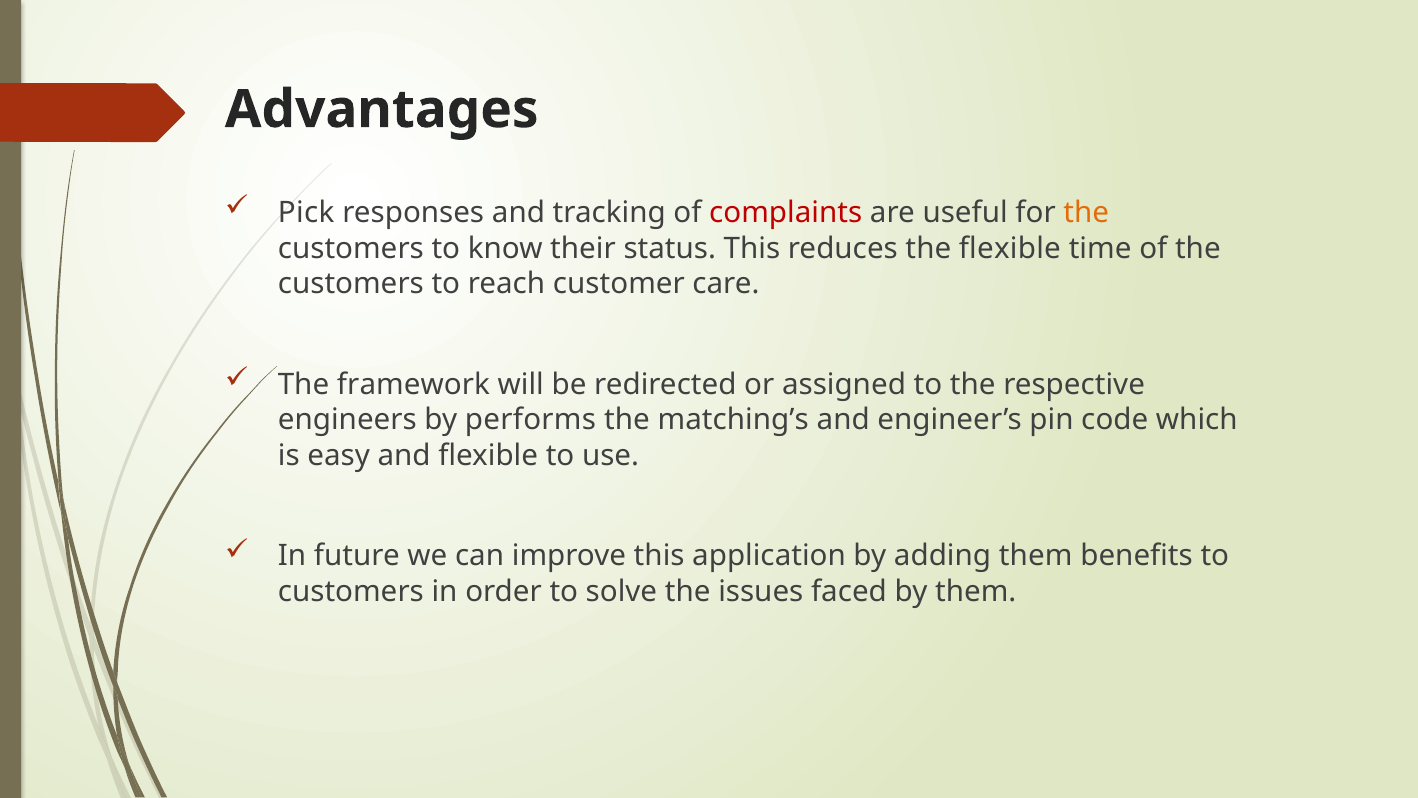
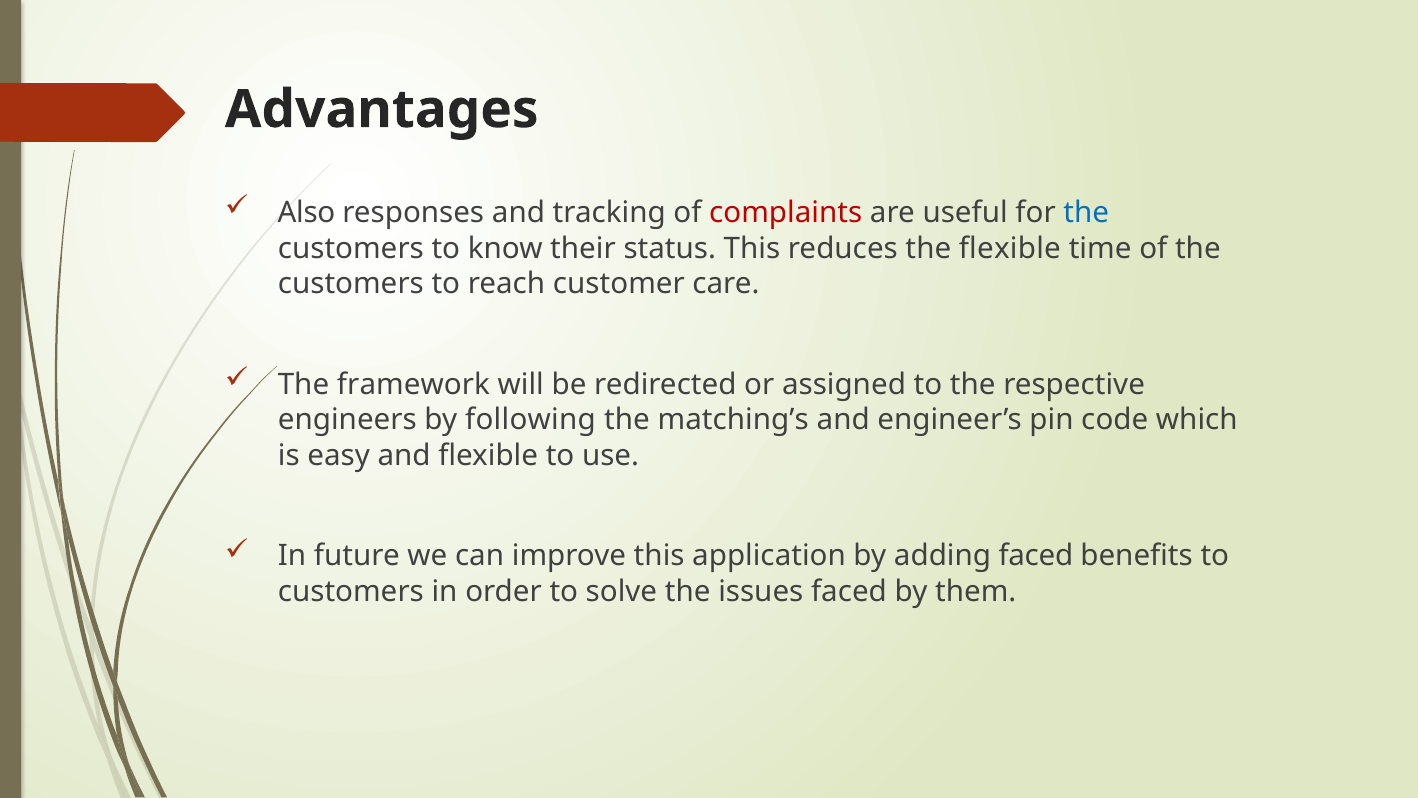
Pick: Pick -> Also (306, 213)
the colour: orange -> blue (1086, 213)
performs: performs -> following (530, 420)
adding them: them -> faced (1036, 556)
